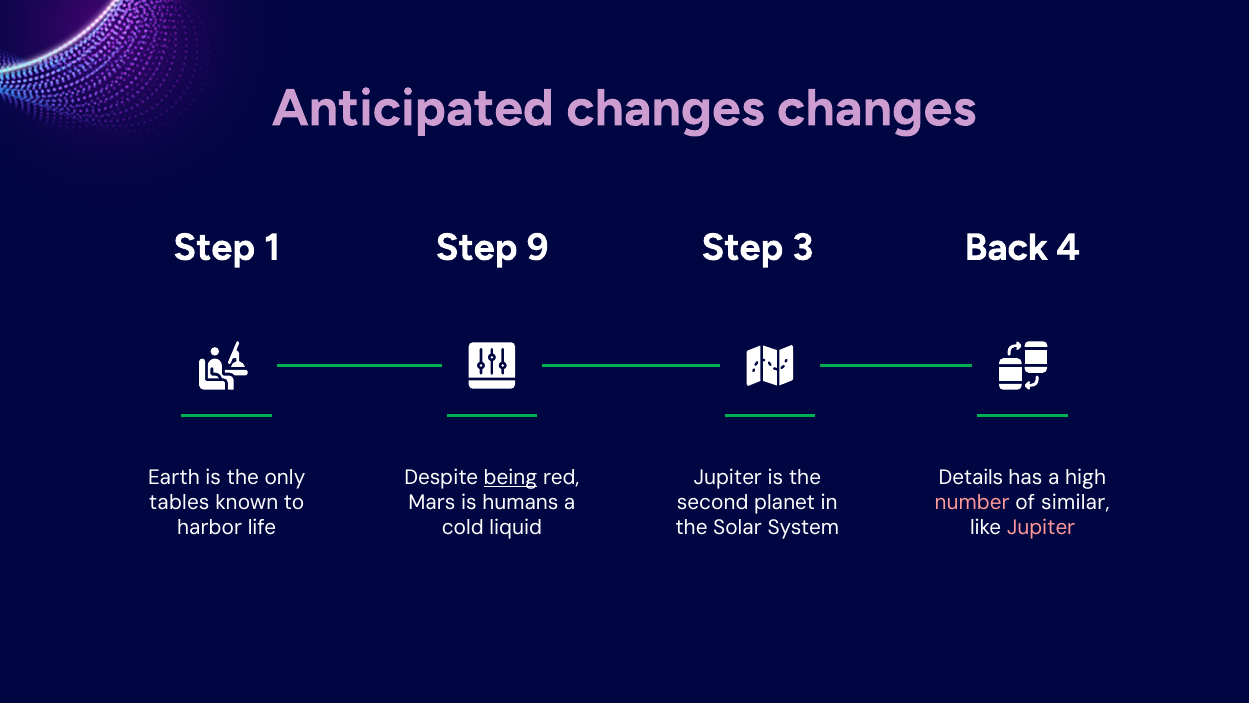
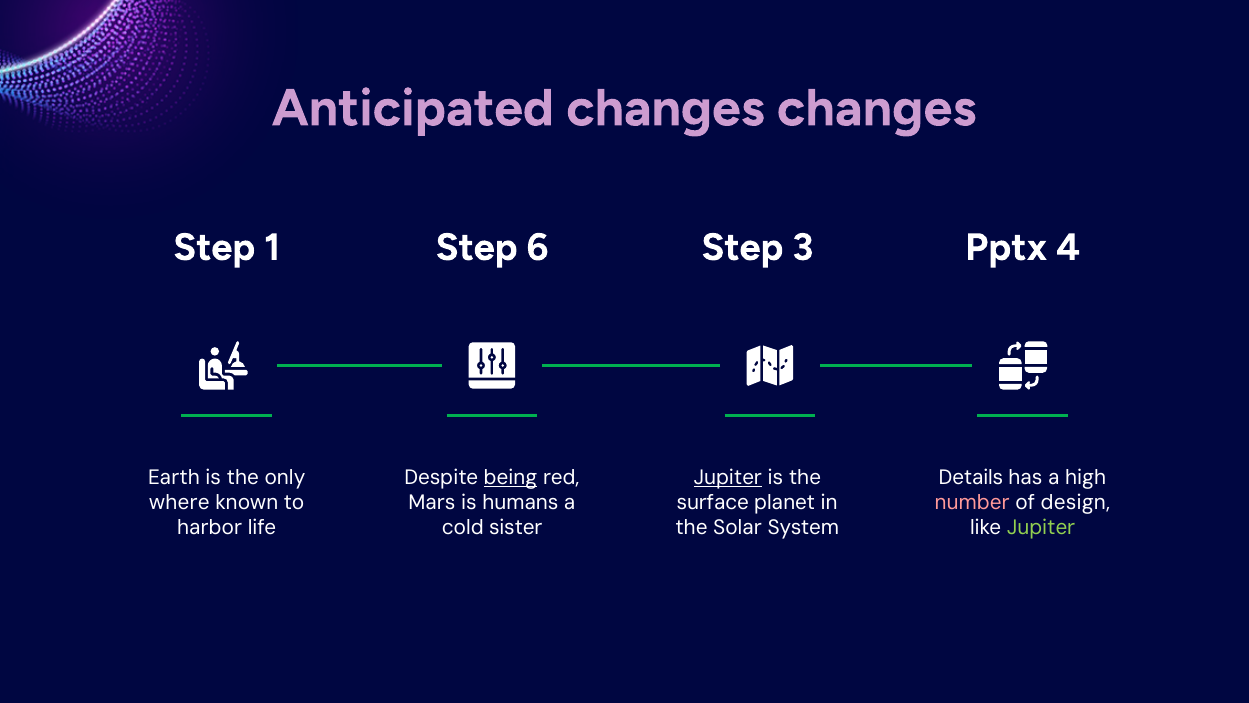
9: 9 -> 6 (538, 247)
Back: Back -> Pptx (1006, 247)
Jupiter underline: none -> present (728, 477)
tables: tables -> where (179, 502)
second: second -> surface (713, 502)
similar: similar -> design (1075, 502)
liquid: liquid -> sister (516, 527)
Jupiter colour: pink -> light green (1041, 527)
